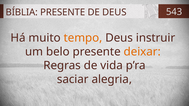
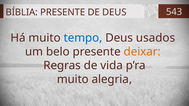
tempo colour: orange -> blue (83, 38)
instruir: instruir -> usados (156, 38)
saciar: saciar -> muito (73, 80)
